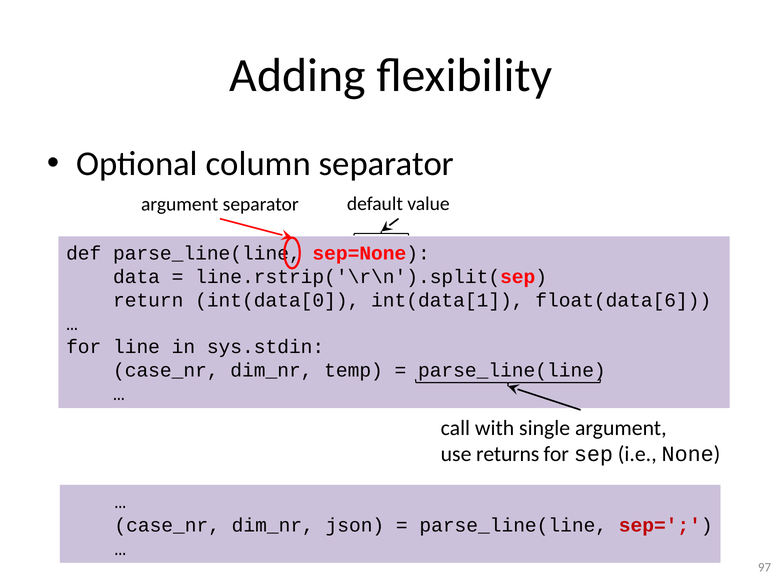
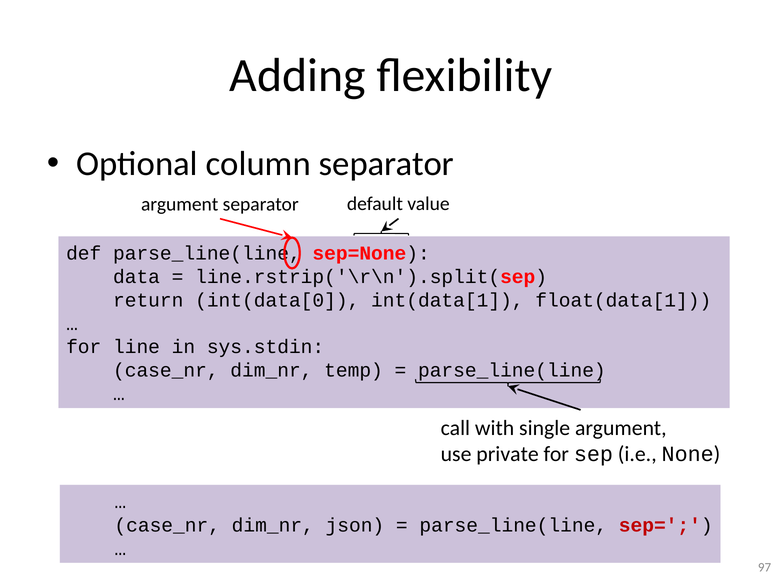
float(data[6: float(data[6 -> float(data[1 (623, 300)
returns: returns -> private (508, 455)
